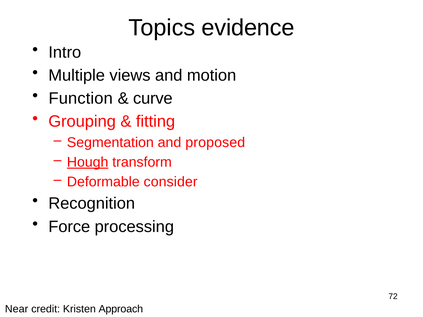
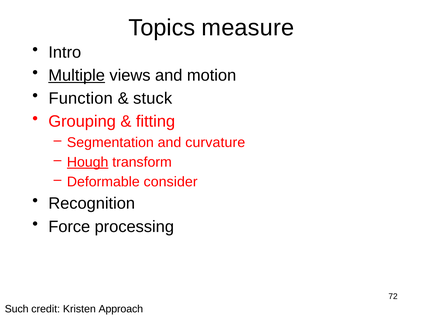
evidence: evidence -> measure (248, 28)
Multiple underline: none -> present (77, 75)
curve: curve -> stuck (153, 98)
proposed: proposed -> curvature (215, 142)
Near: Near -> Such (17, 309)
